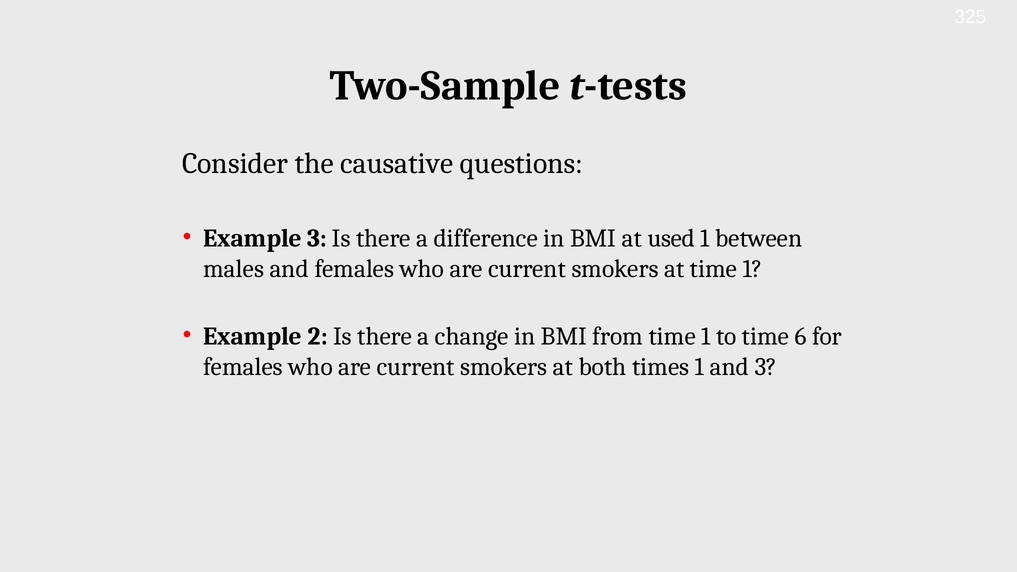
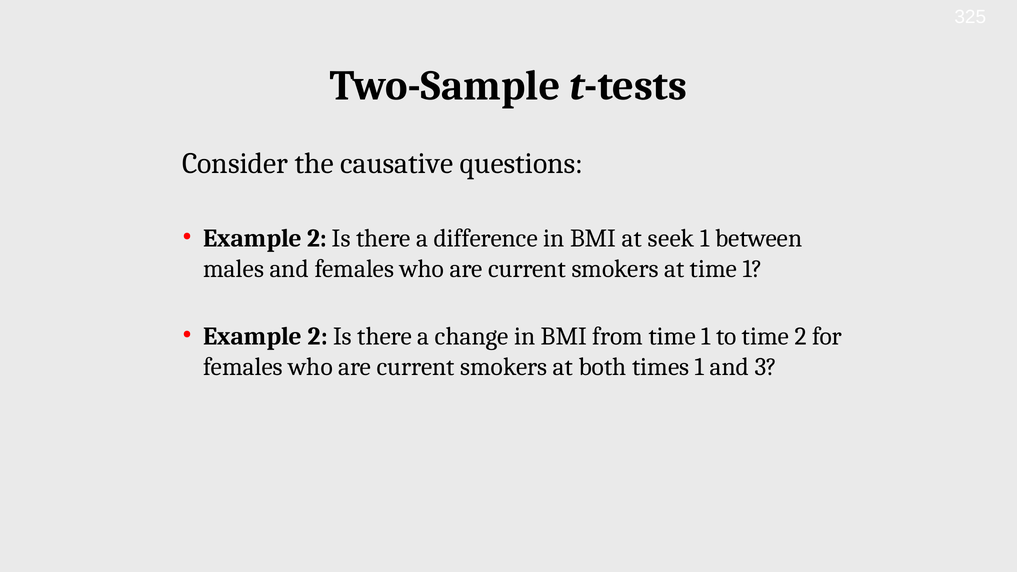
3: 3 -> 2 (317, 238)
used: used -> seek (671, 238)
time 6: 6 -> 2 (801, 336)
